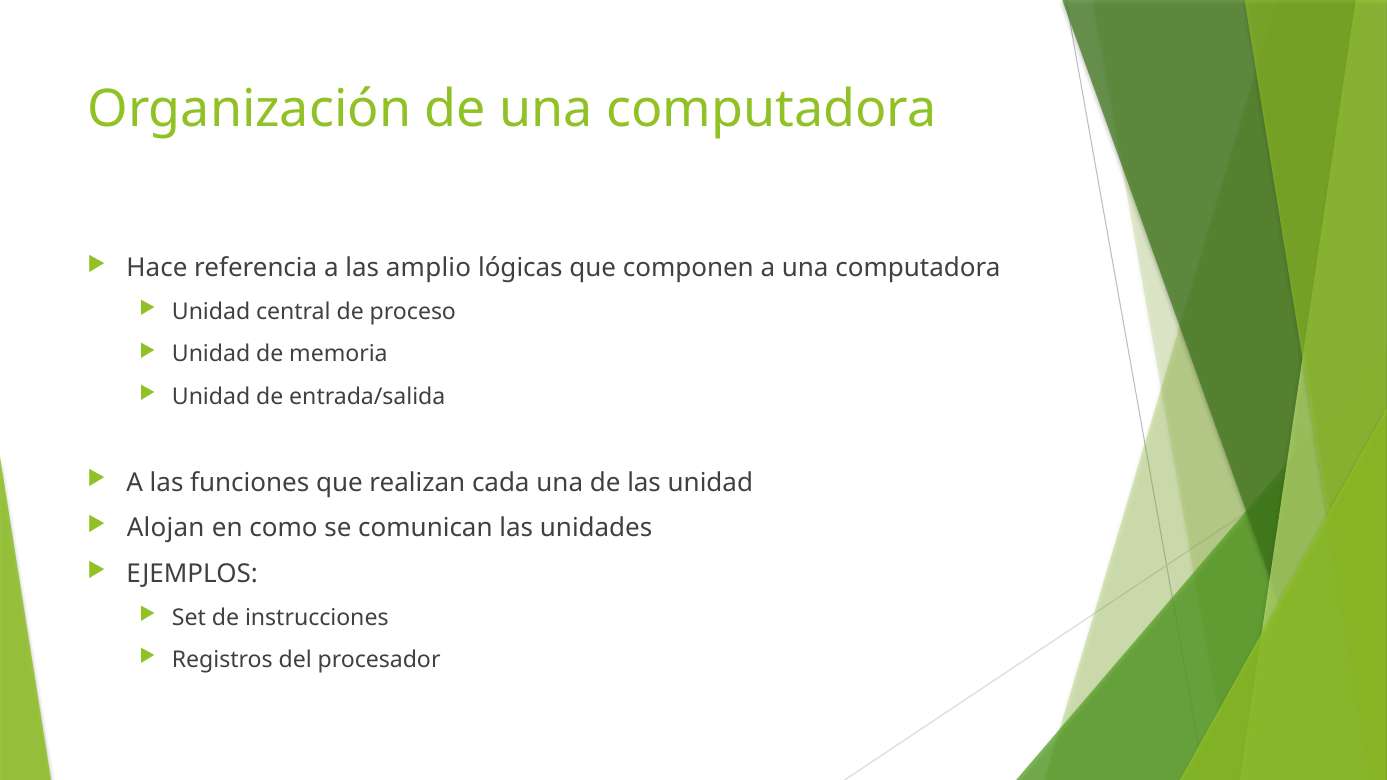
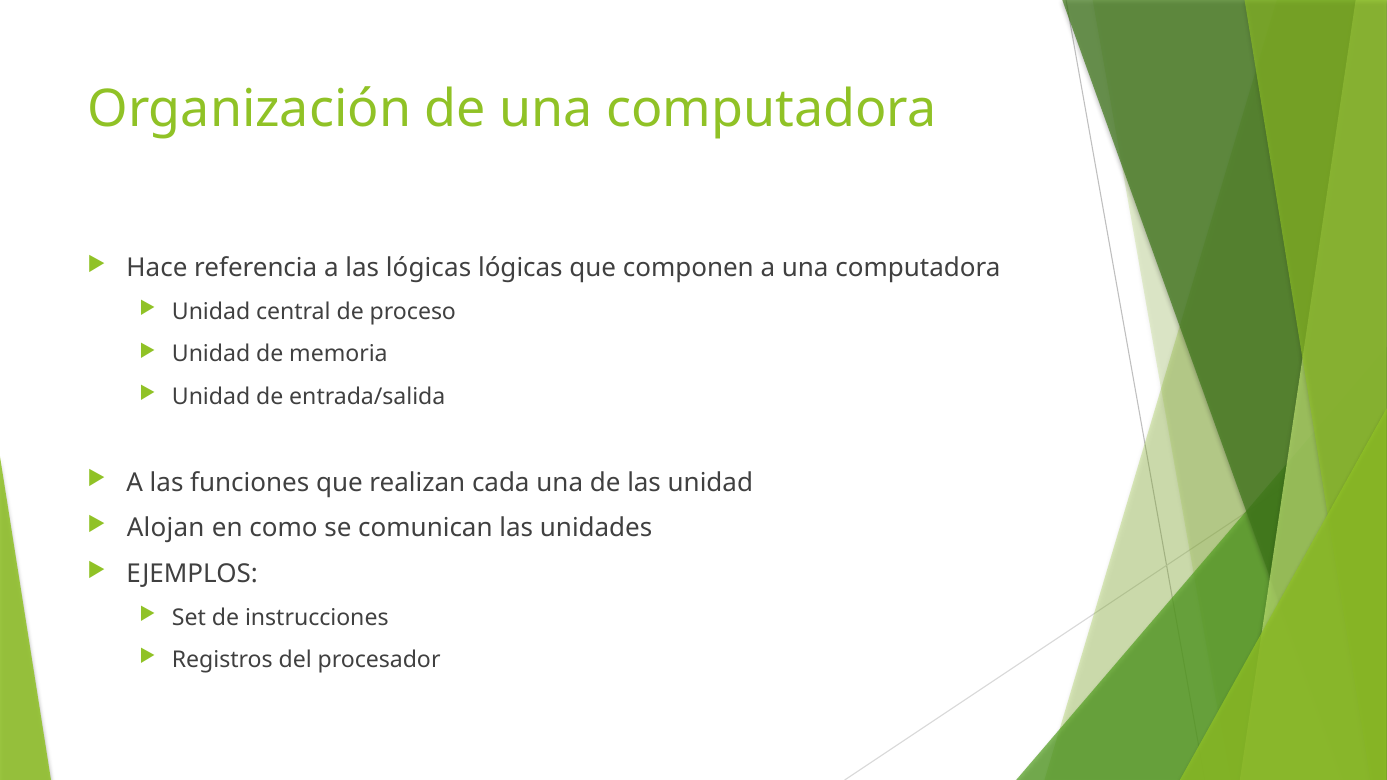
las amplio: amplio -> lógicas (429, 268)
